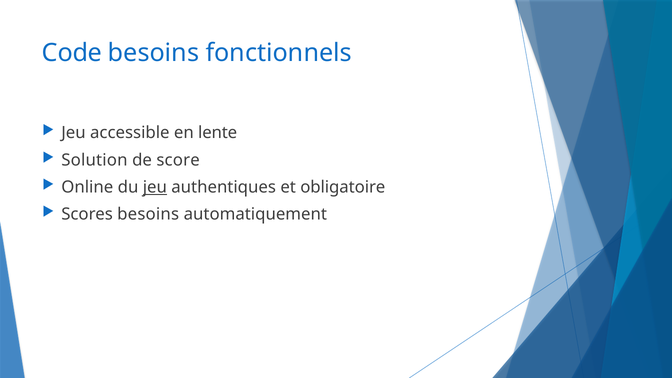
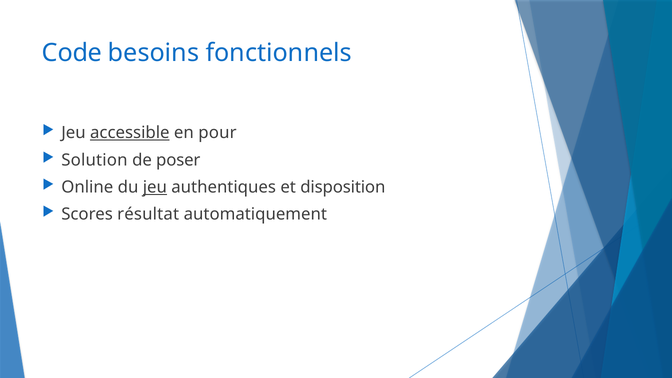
accessible underline: none -> present (130, 133)
lente: lente -> pour (217, 133)
score: score -> poser (178, 160)
obligatoire: obligatoire -> disposition (343, 187)
Scores besoins: besoins -> résultat (148, 214)
